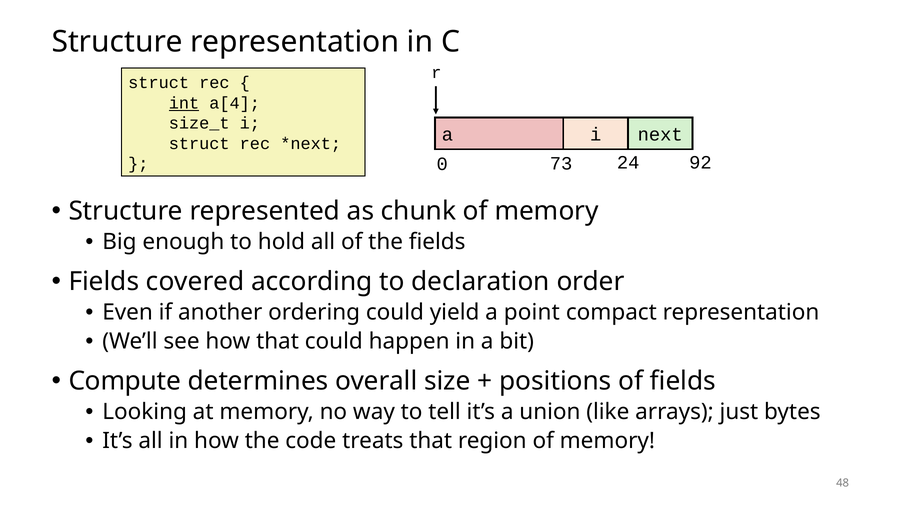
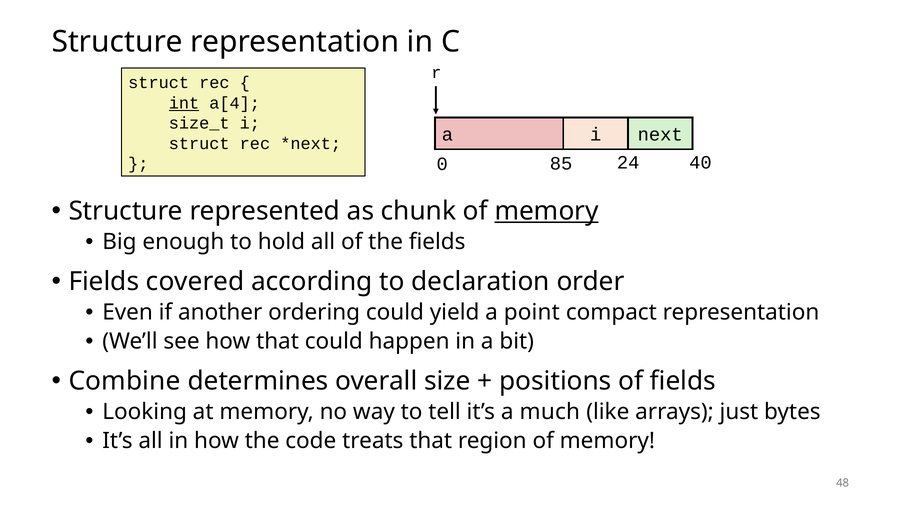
73: 73 -> 85 (561, 164)
92: 92 -> 40 (700, 163)
memory underline: none -> present (547, 211)
Compute: Compute -> Combine (125, 381)
union: union -> much (550, 412)
